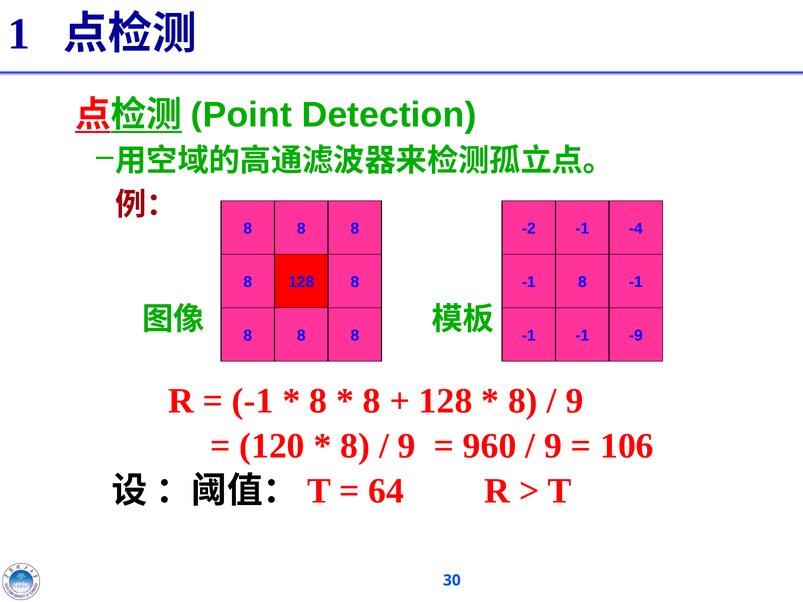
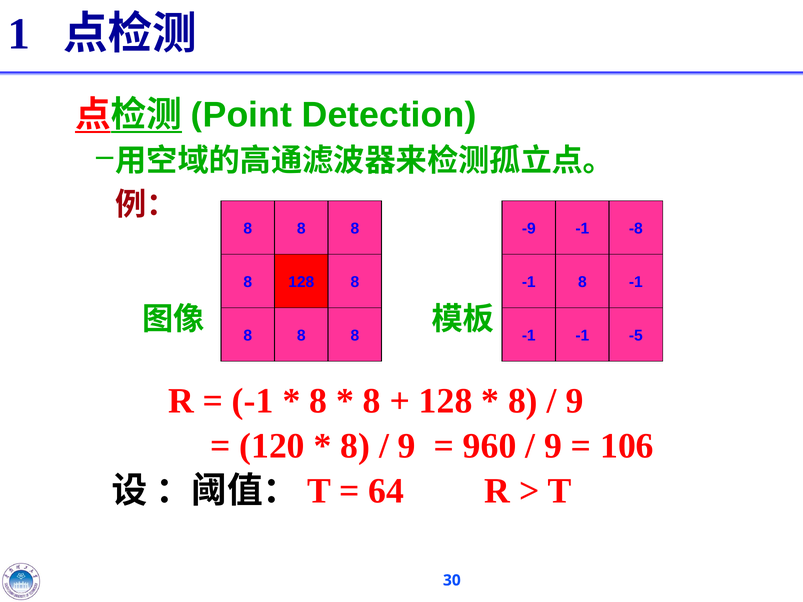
-2: -2 -> -9 (529, 229)
-4: -4 -> -8 (636, 229)
-9: -9 -> -5 (636, 336)
